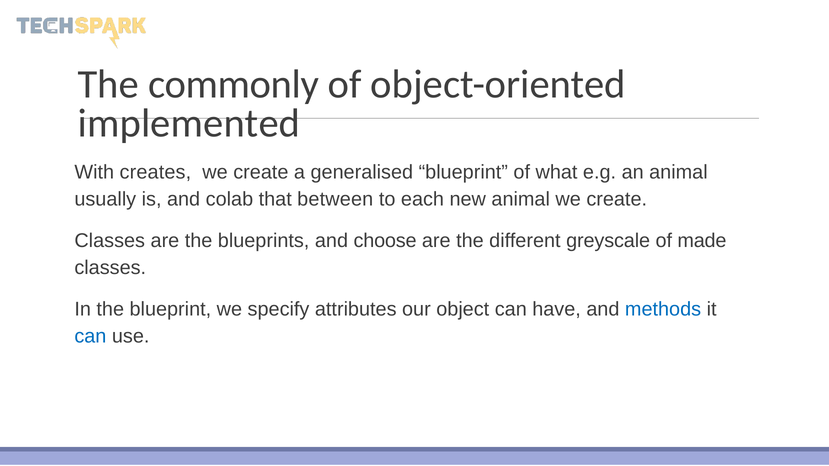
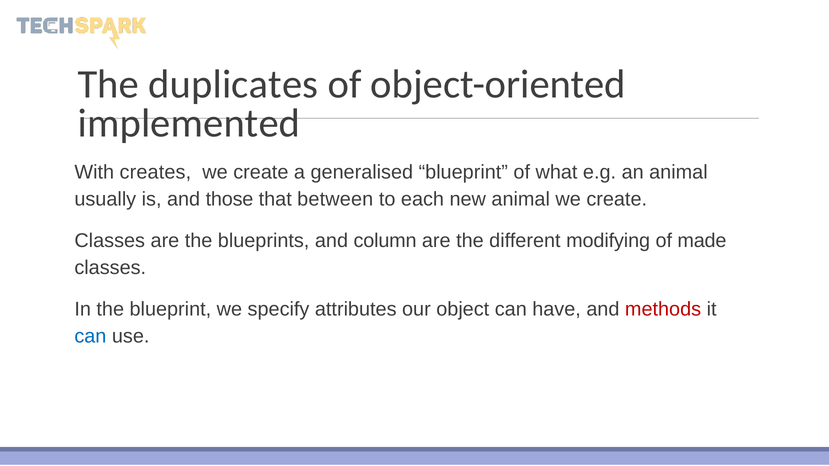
commonly: commonly -> duplicates (233, 84)
colab: colab -> those (230, 200)
choose: choose -> column (385, 241)
greyscale: greyscale -> modifying (608, 241)
methods colour: blue -> red (663, 309)
